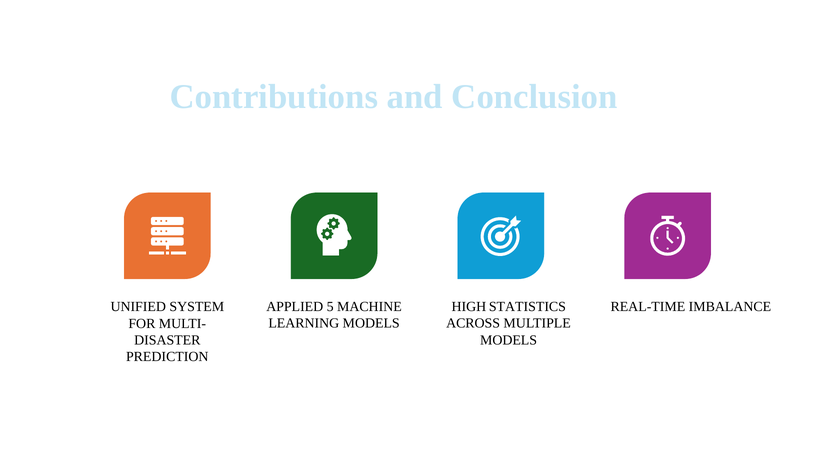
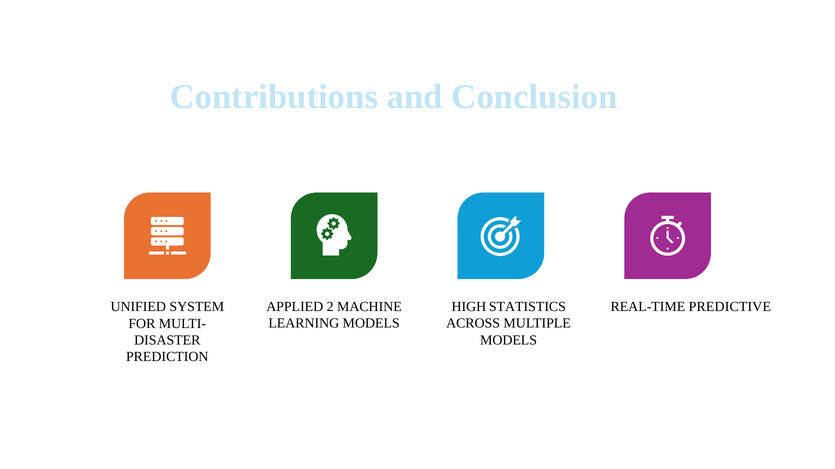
5: 5 -> 2 (330, 307)
IMBALANCE: IMBALANCE -> PREDICTIVE (730, 307)
